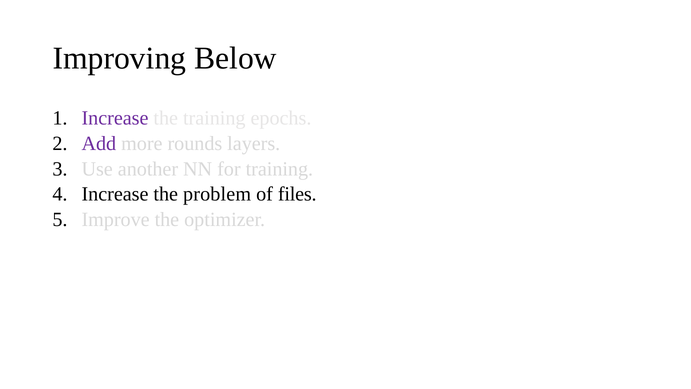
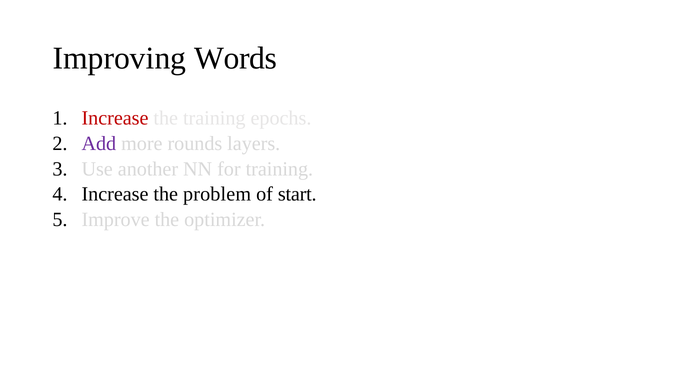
Below: Below -> Words (236, 58)
Increase colour: purple -> red (115, 118)
files: files -> start (297, 194)
